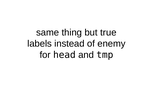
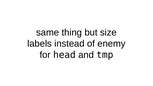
true: true -> size (108, 32)
